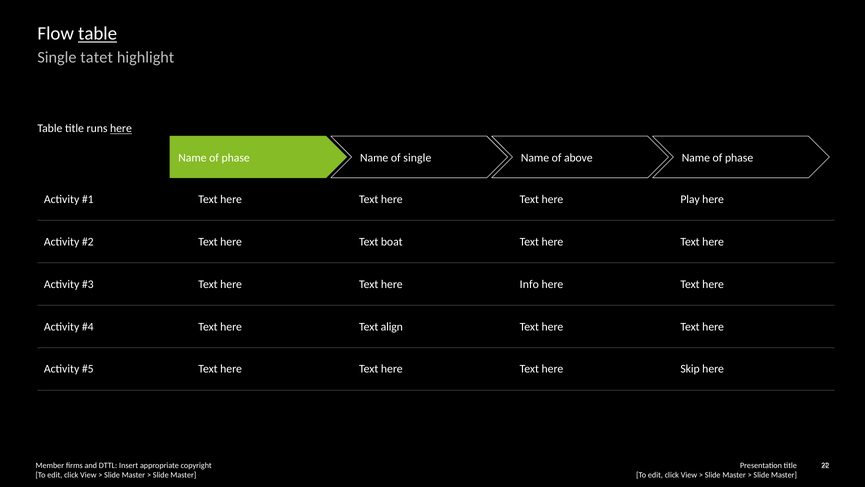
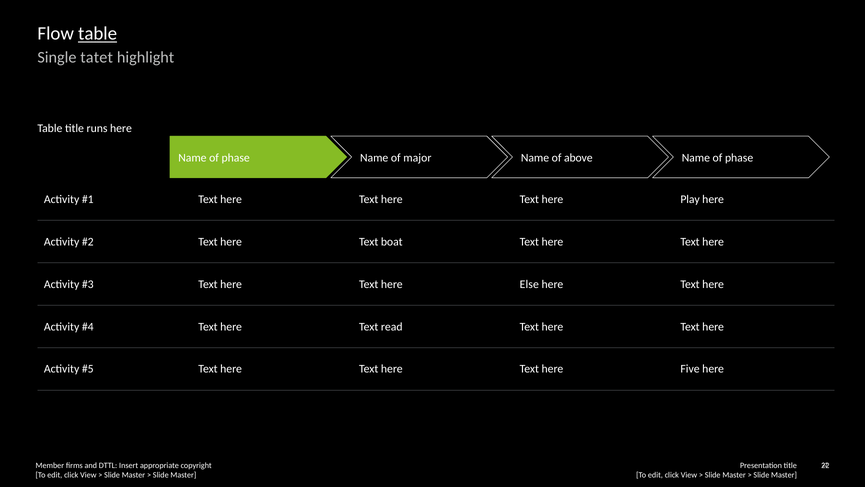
here underline: present -> none (121, 128)
of single: single -> major (417, 158)
Info: Info -> Else (529, 284)
align: align -> read (392, 326)
Skip: Skip -> Five (690, 369)
